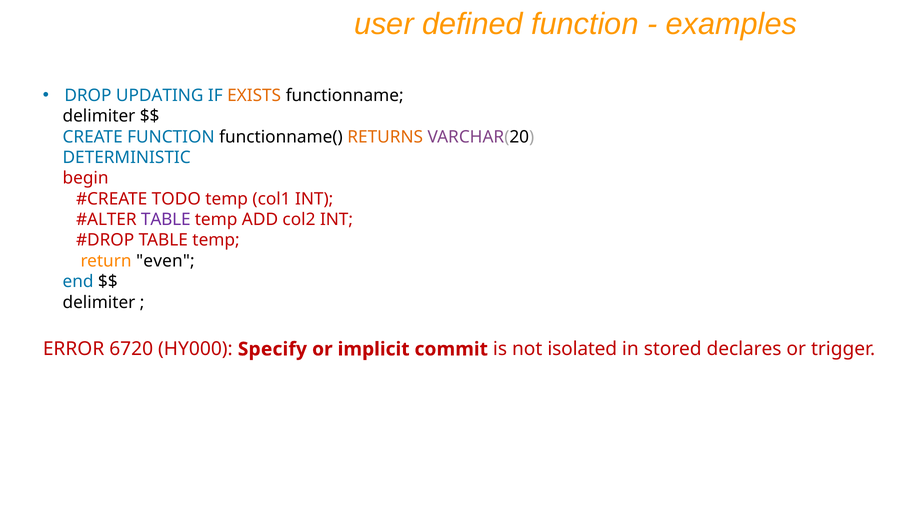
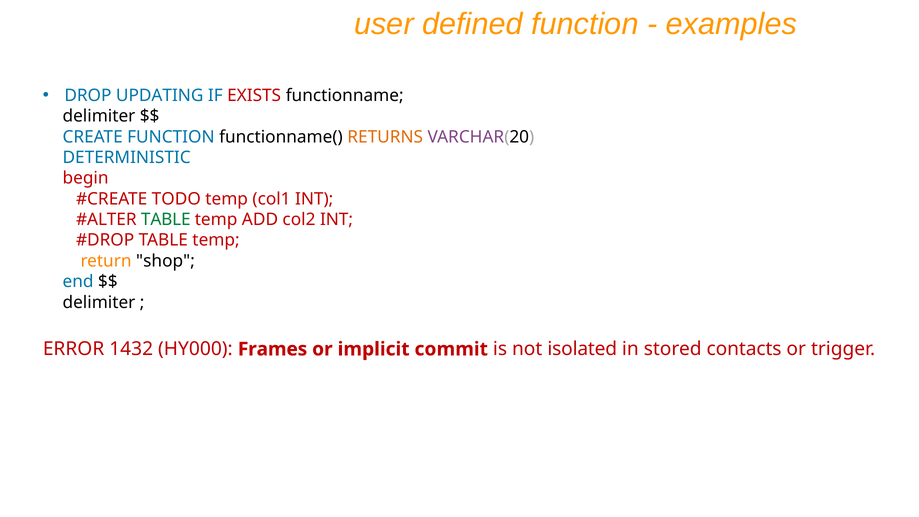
EXISTS colour: orange -> red (254, 96)
TABLE colour: purple -> green (166, 220)
even: even -> shop (166, 261)
6720: 6720 -> 1432 (131, 349)
Specify: Specify -> Frames (273, 349)
declares: declares -> contacts (744, 349)
